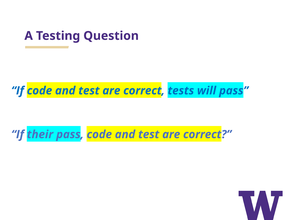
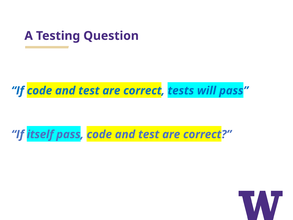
their: their -> itself (40, 134)
